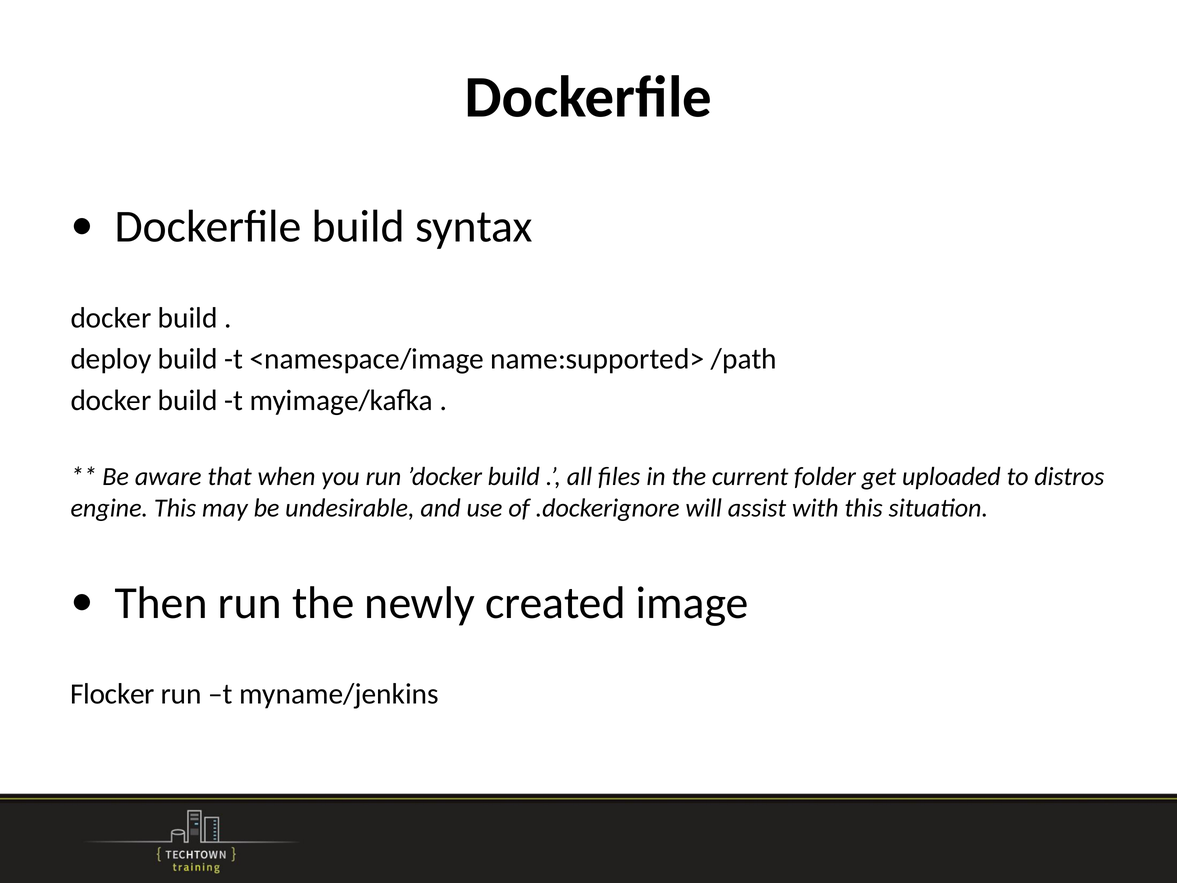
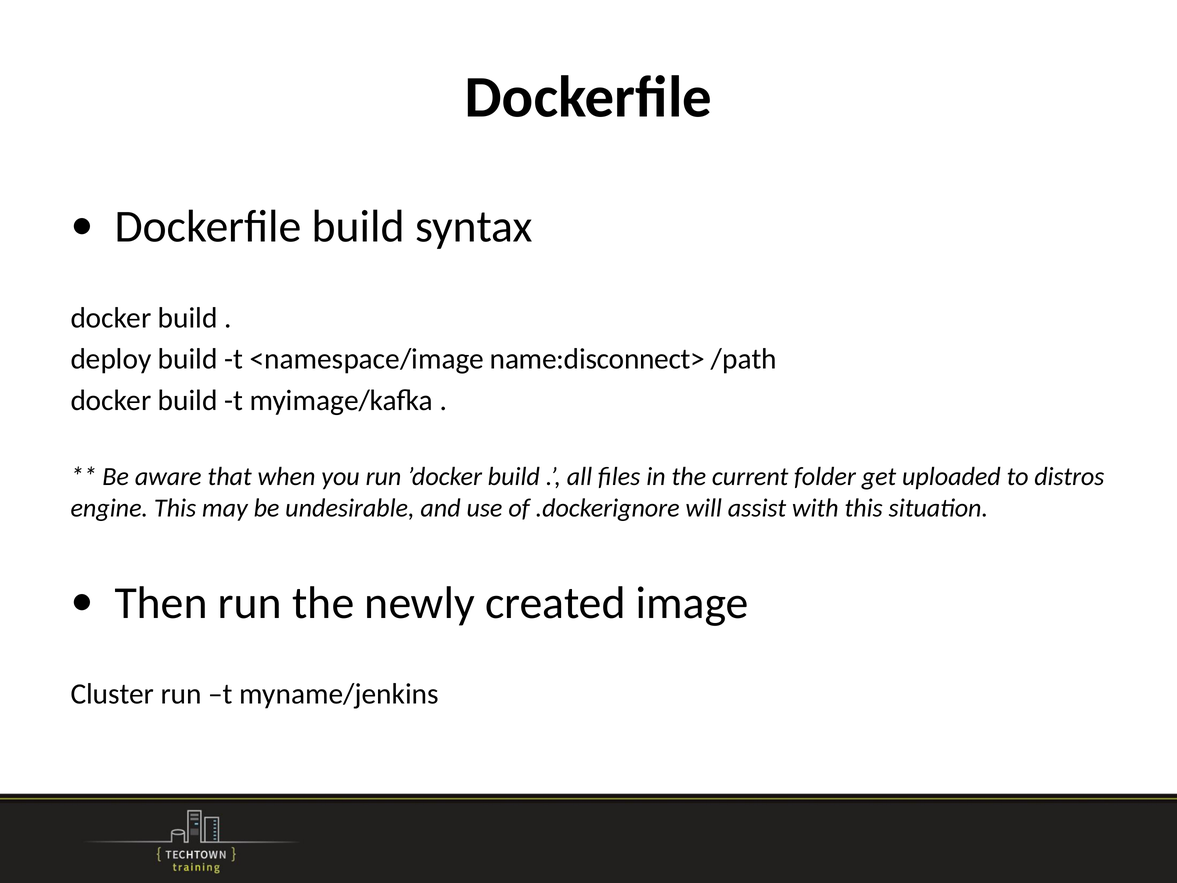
name:supported>: name:supported> -> name:disconnect> (597, 359)
Flocker: Flocker -> Cluster (112, 694)
